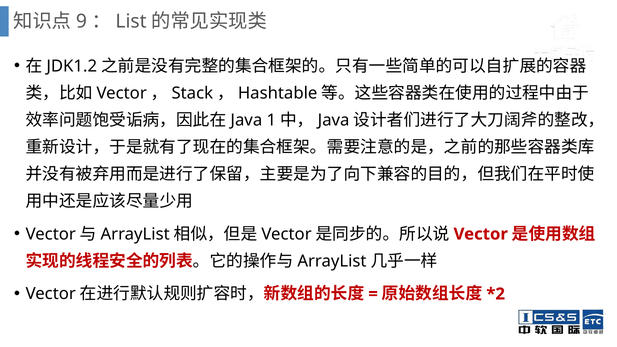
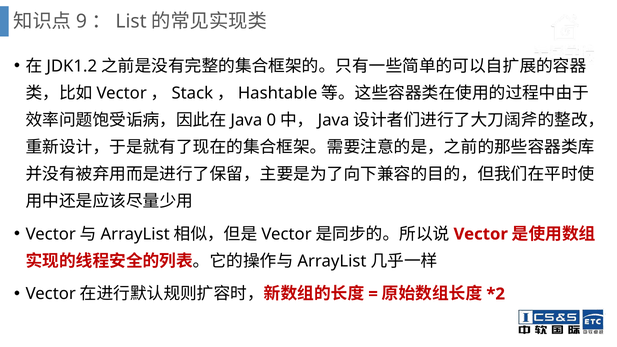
1: 1 -> 0 (271, 120)
